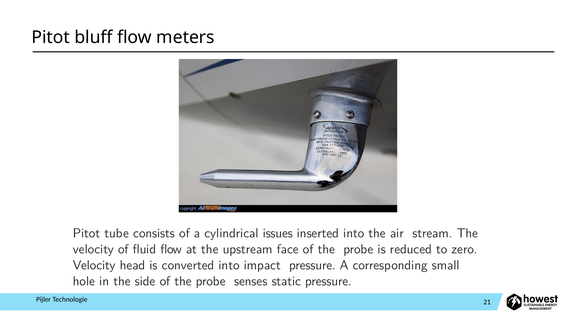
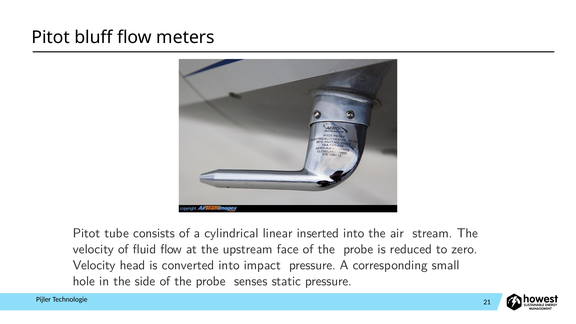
issues: issues -> linear (278, 233)
